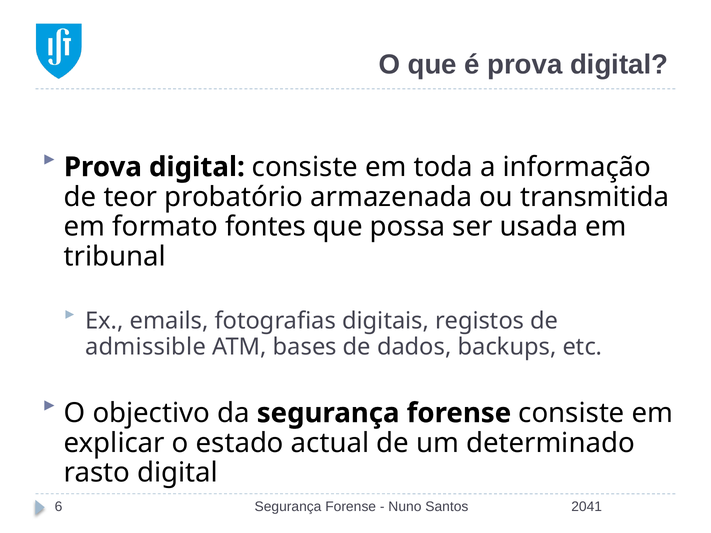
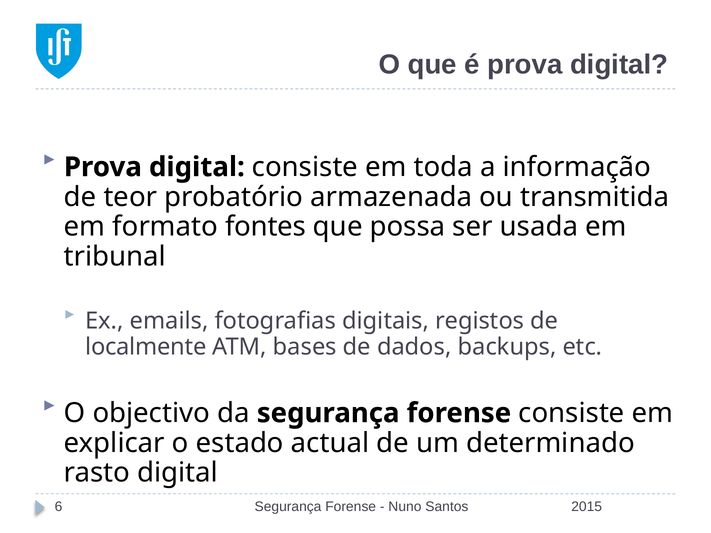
admissible: admissible -> localmente (146, 347)
2041: 2041 -> 2015 (587, 507)
